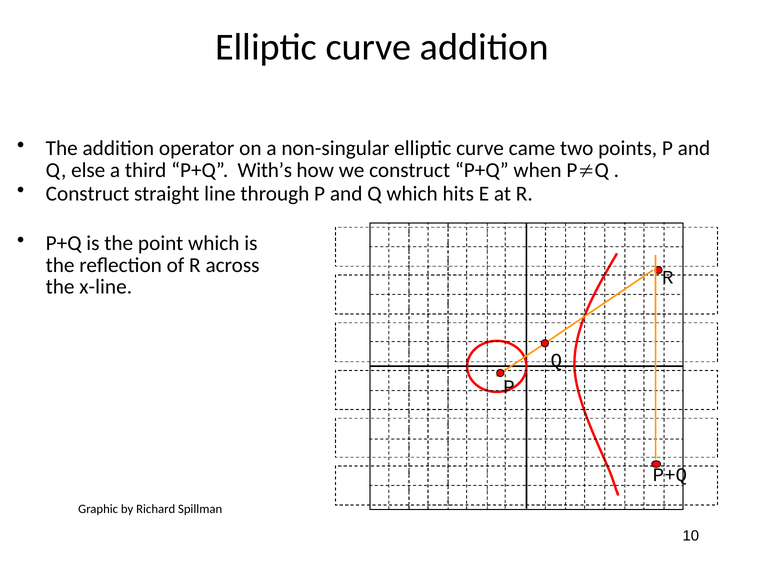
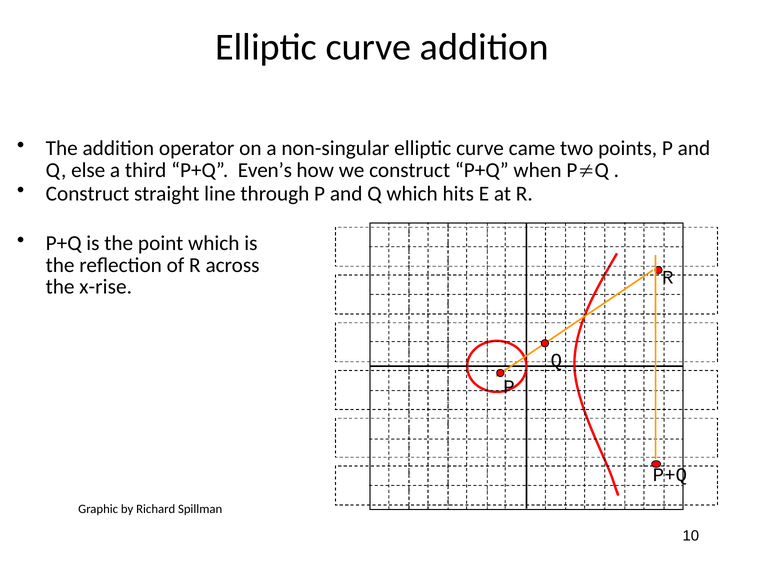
With’s: With’s -> Even’s (265, 170)
x-line: x-line -> x-rise (106, 287)
